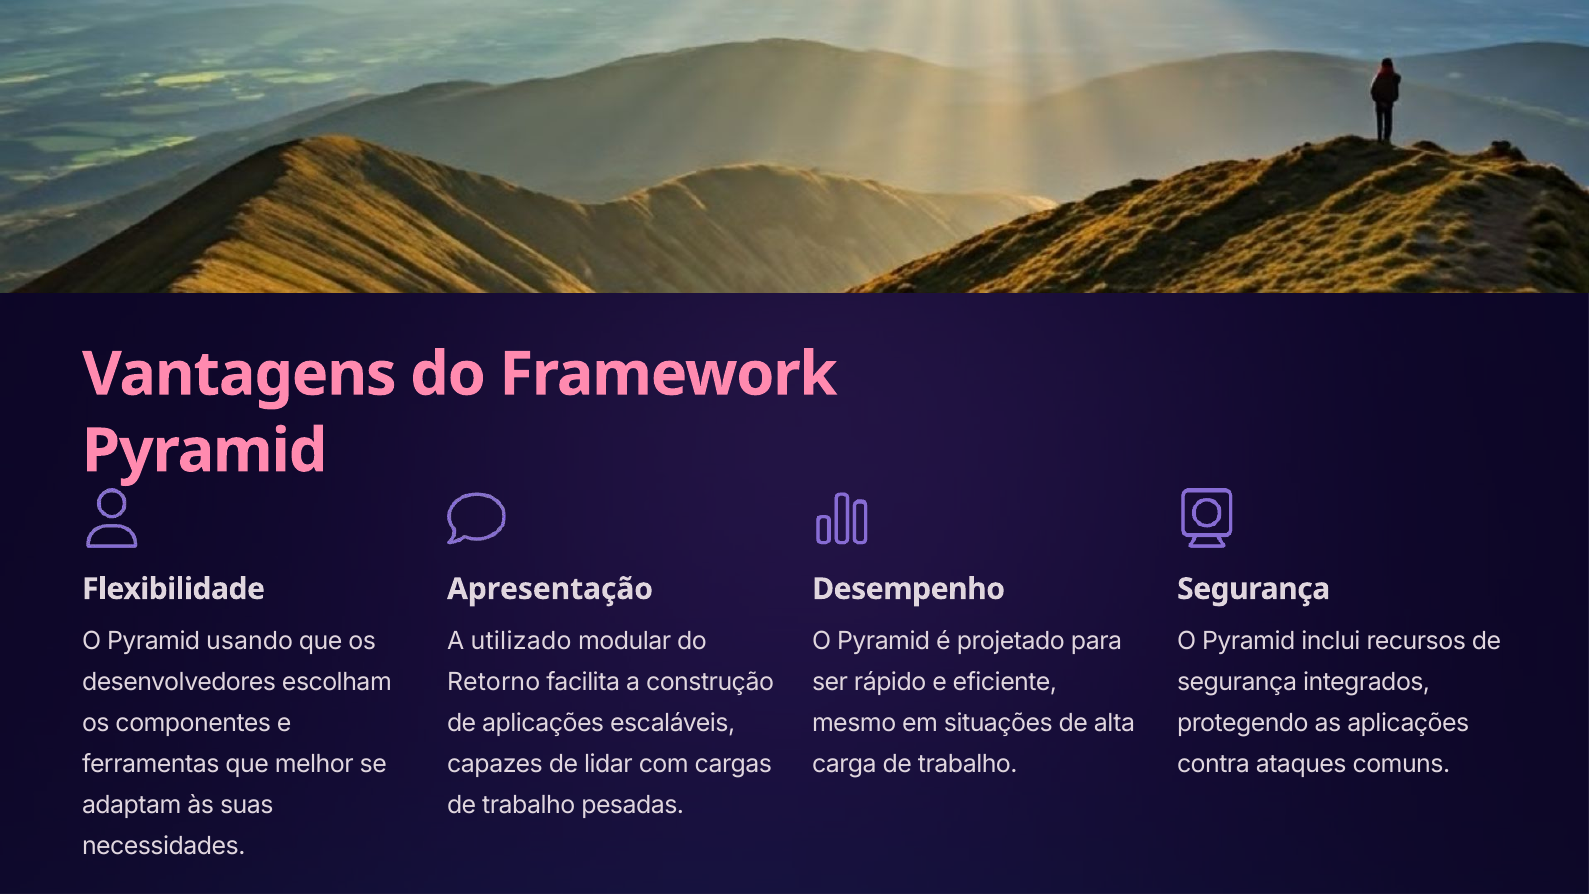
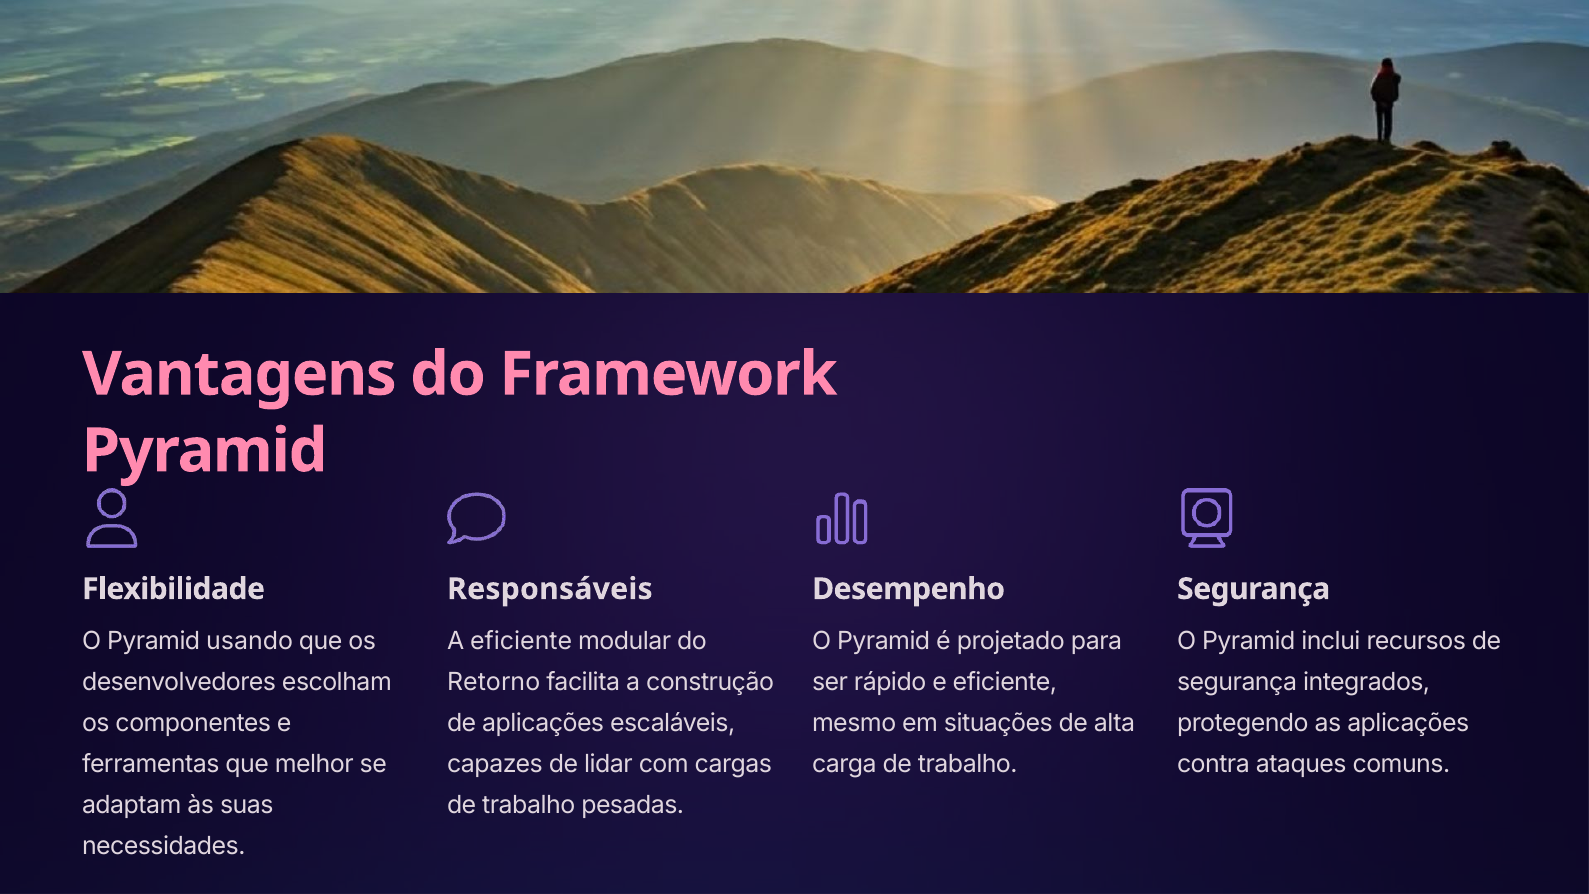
Apresentação: Apresentação -> Responsáveis (550, 589)
A utilizado: utilizado -> eficiente (521, 641)
